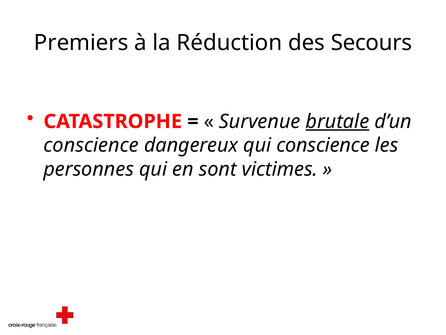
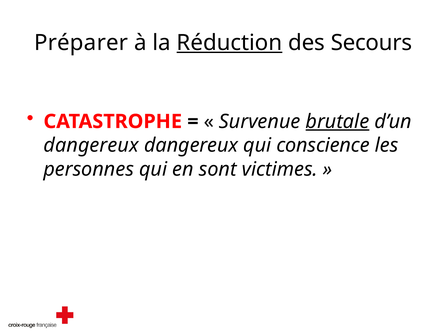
Premiers: Premiers -> Préparer (81, 43)
Réduction underline: none -> present (229, 43)
conscience: conscience -> dangereux (91, 145)
